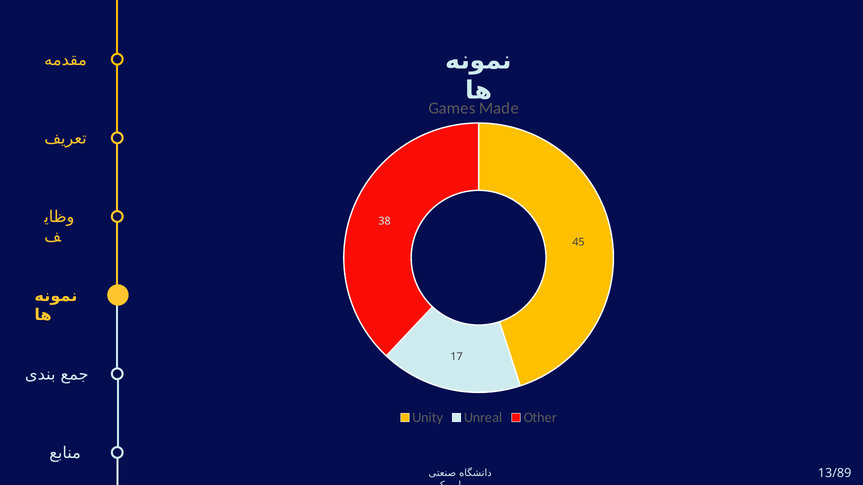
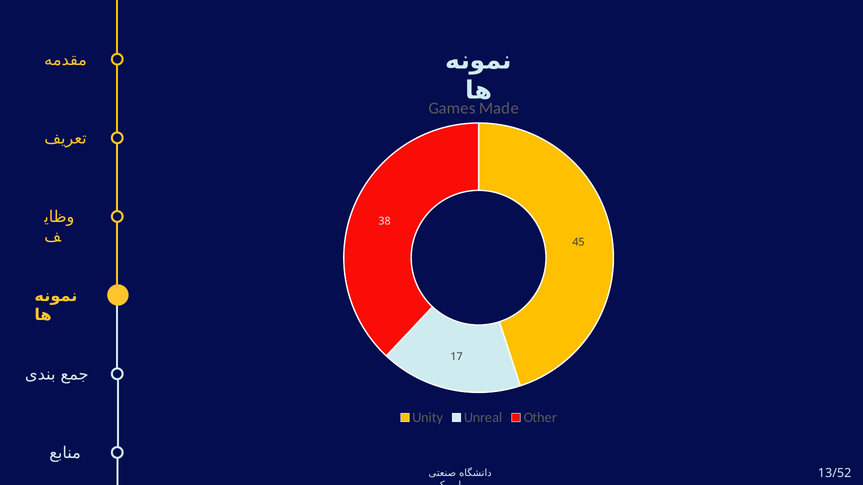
13/89: 13/89 -> 13/52 (835, 474)
